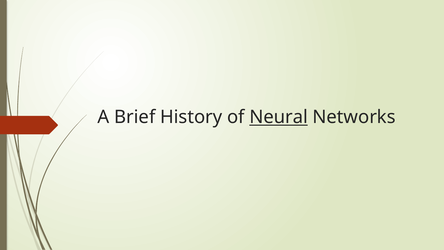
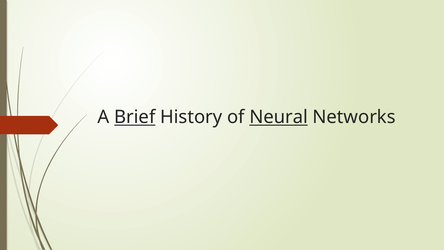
Brief underline: none -> present (135, 117)
